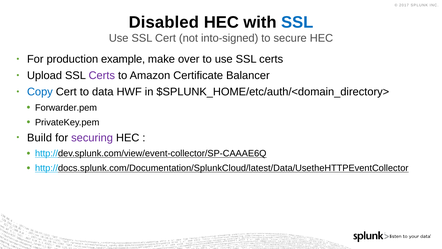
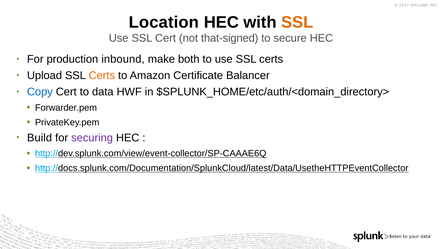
Disabled: Disabled -> Location (164, 22)
SSL colour: blue -> orange (297, 22)
into-signed: into-signed -> that-signed (230, 38)
example: example -> inbound (123, 59)
over: over -> both (189, 59)
Certs colour: purple -> orange (102, 76)
